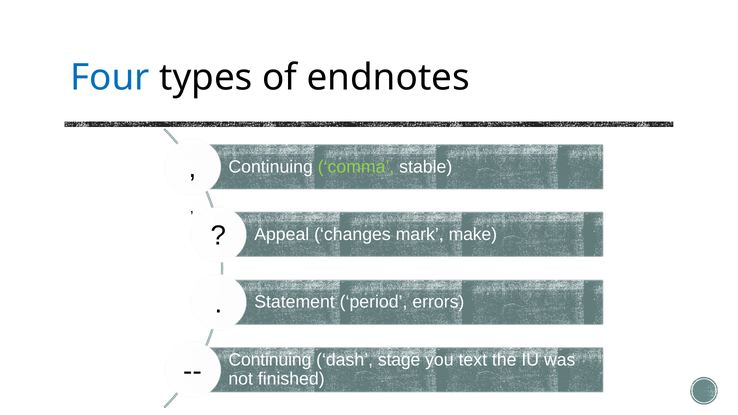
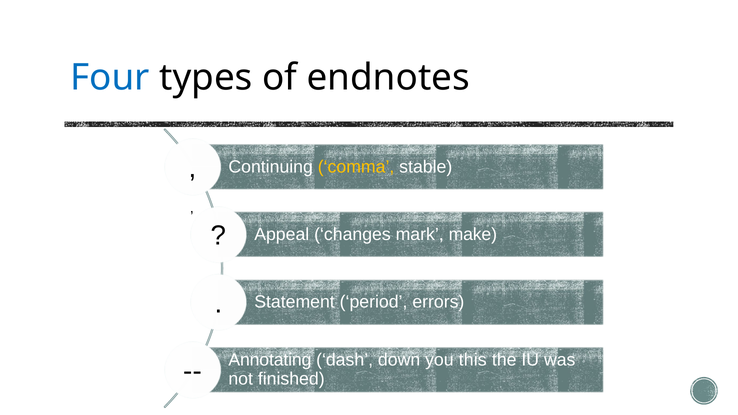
comma colour: light green -> yellow (356, 167)
Continuing: Continuing -> Annotating (270, 360)
stage: stage -> down (399, 360)
text: text -> this (473, 360)
